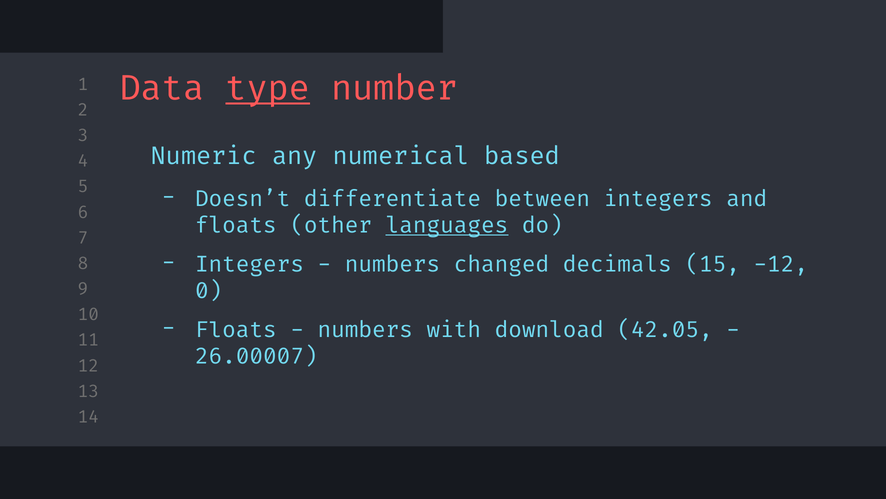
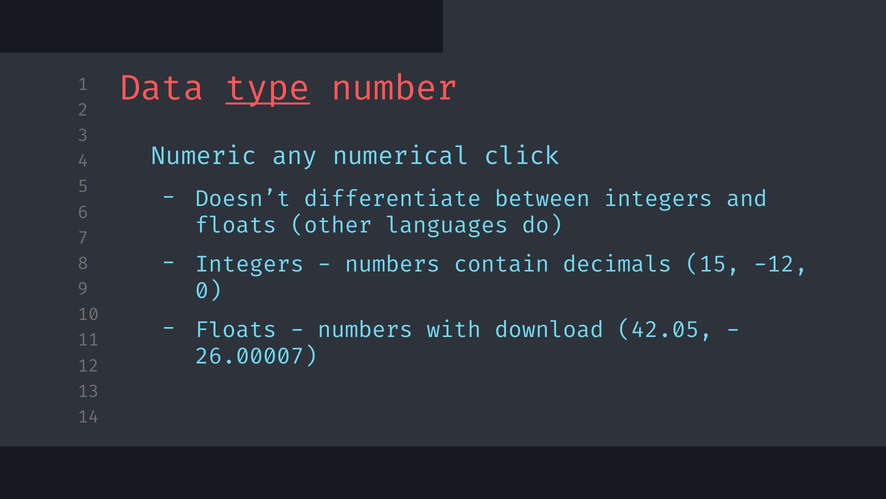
based: based -> click (522, 156)
languages underline: present -> none (447, 225)
changed: changed -> contain (501, 264)
